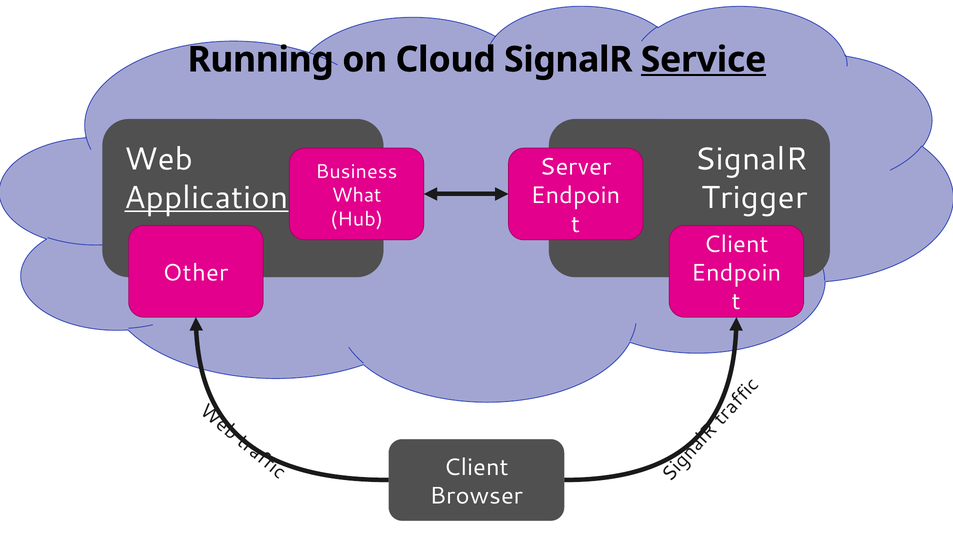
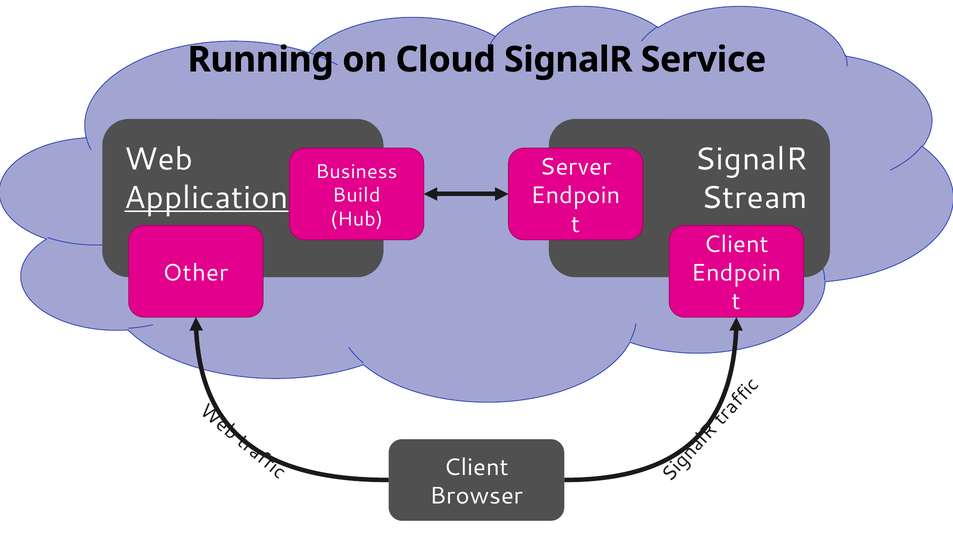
Service underline: present -> none (704, 60)
Trigger: Trigger -> Stream (754, 198)
What: What -> Build (356, 195)
